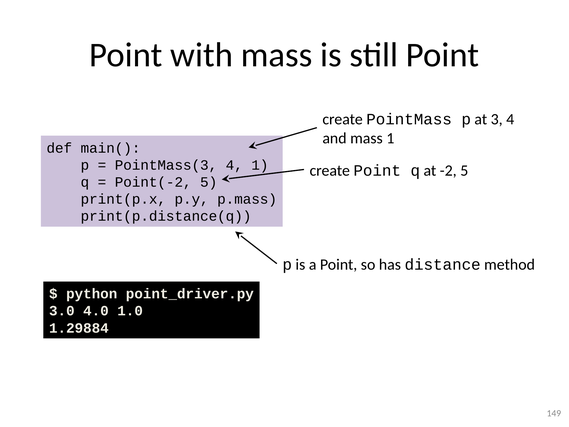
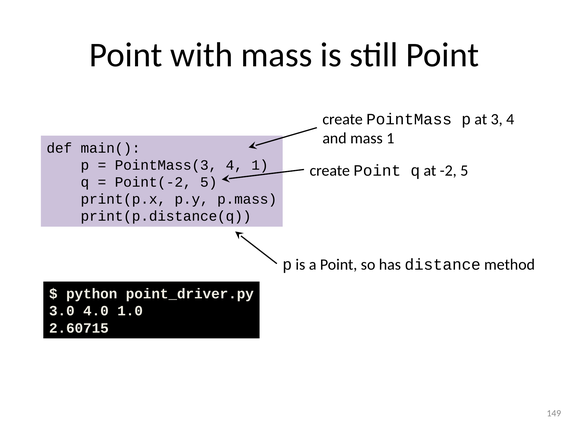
1.29884: 1.29884 -> 2.60715 (79, 328)
